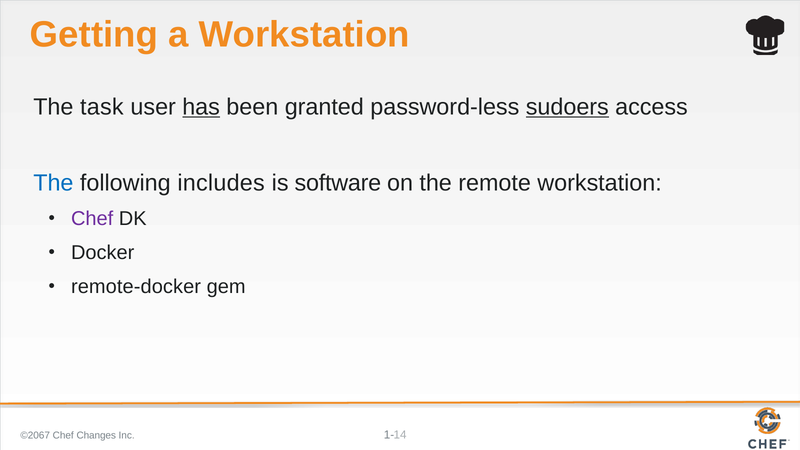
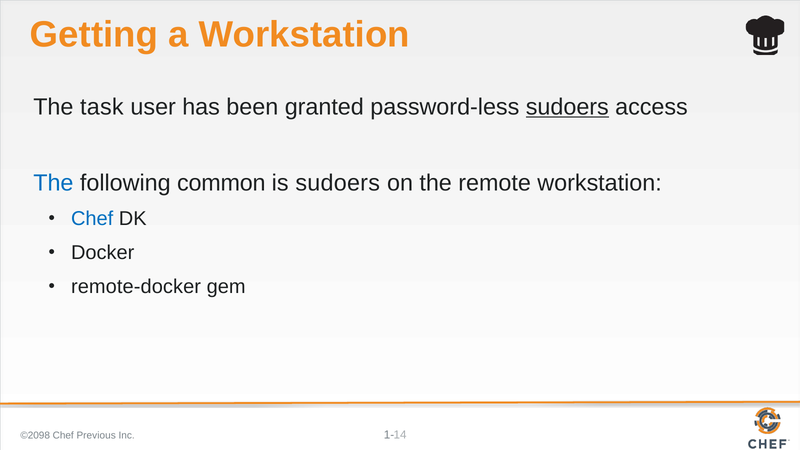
has underline: present -> none (201, 107)
includes: includes -> common (221, 183)
is software: software -> sudoers (338, 183)
Chef colour: purple -> blue (92, 219)
©2067: ©2067 -> ©2098 (35, 435)
Changes: Changes -> Previous (96, 435)
